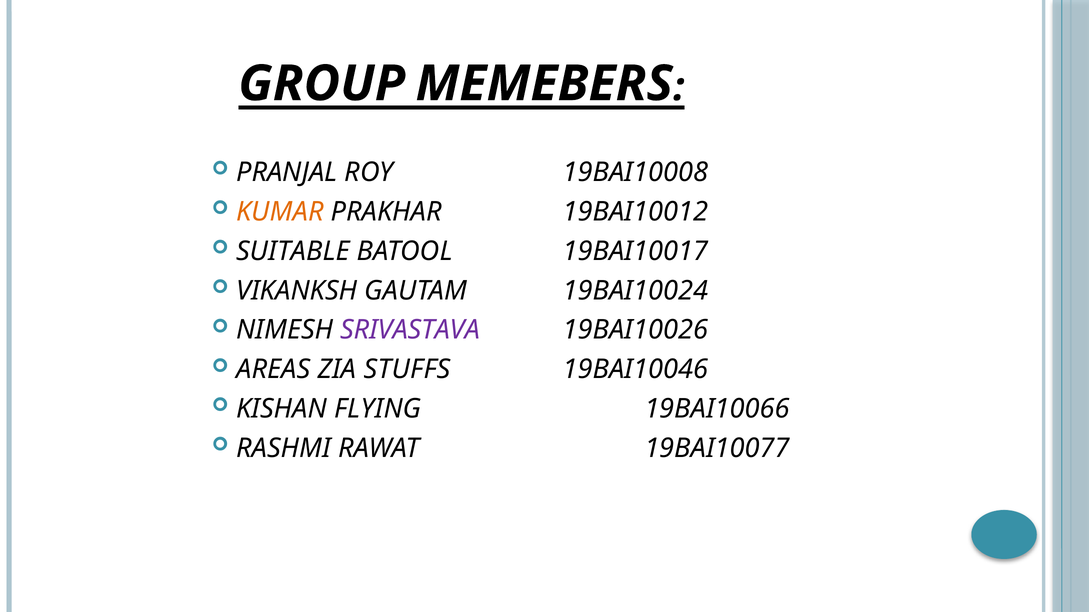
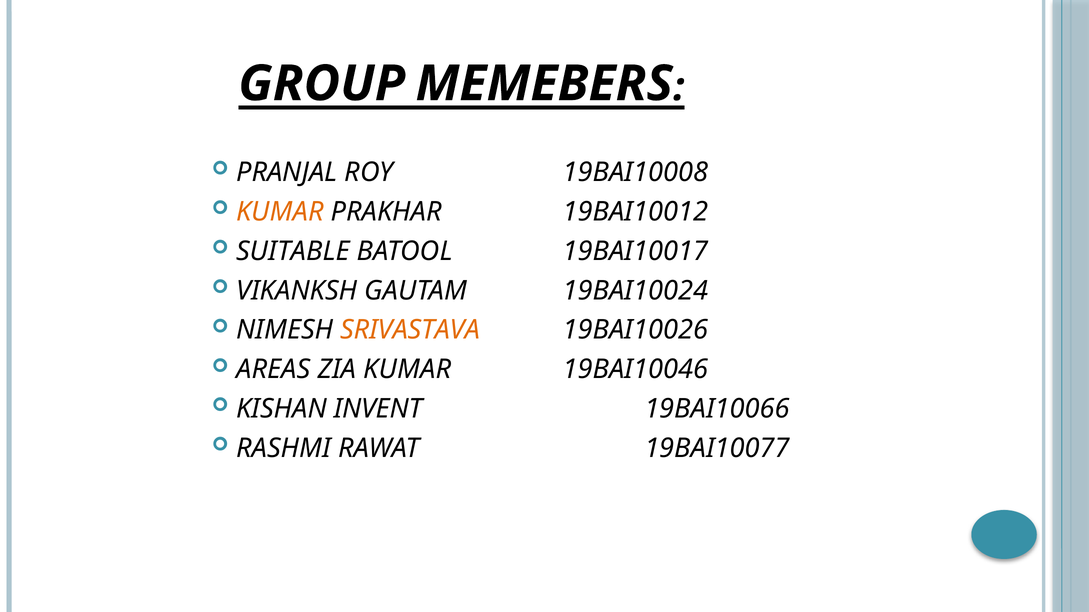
SRIVASTAVA colour: purple -> orange (410, 330)
ZIA STUFFS: STUFFS -> KUMAR (407, 370)
FLYING: FLYING -> INVENT (378, 409)
